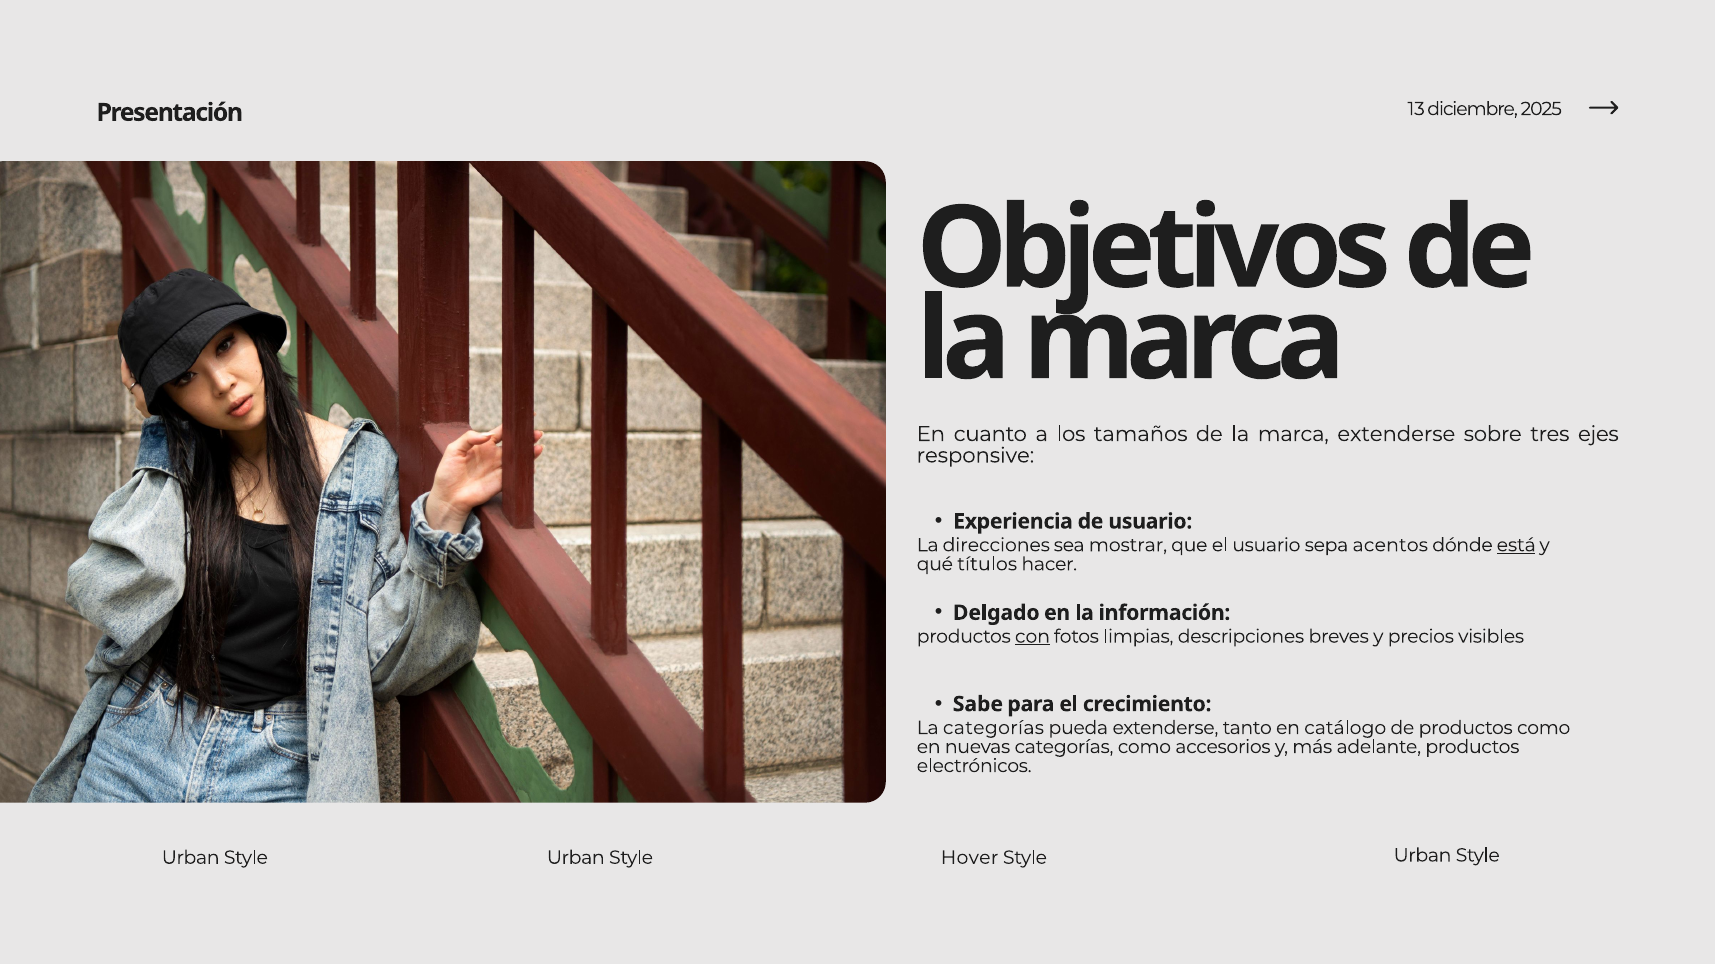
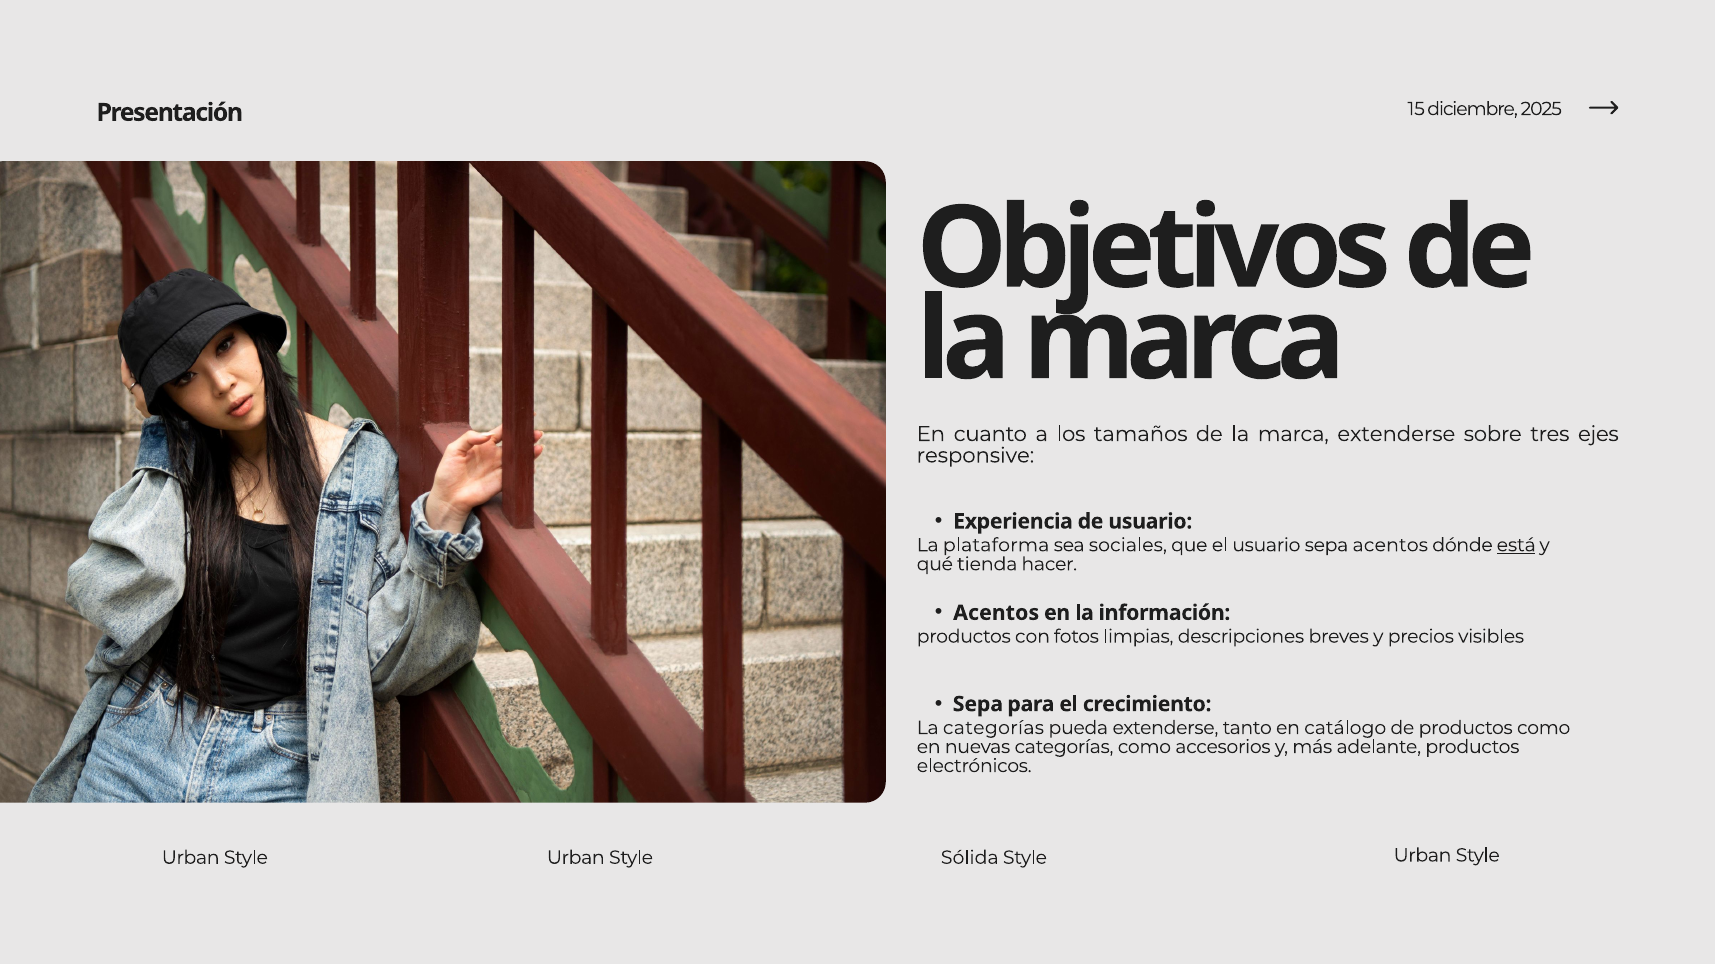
13: 13 -> 15 (1416, 109)
direcciones: direcciones -> plataforma (996, 545)
mostrar: mostrar -> sociales (1128, 545)
títulos: títulos -> tienda (987, 564)
Delgado: Delgado -> Acentos (996, 613)
con underline: present -> none (1032, 637)
Sabe: Sabe -> Sepa (978, 705)
Hover: Hover -> Sólida (970, 858)
